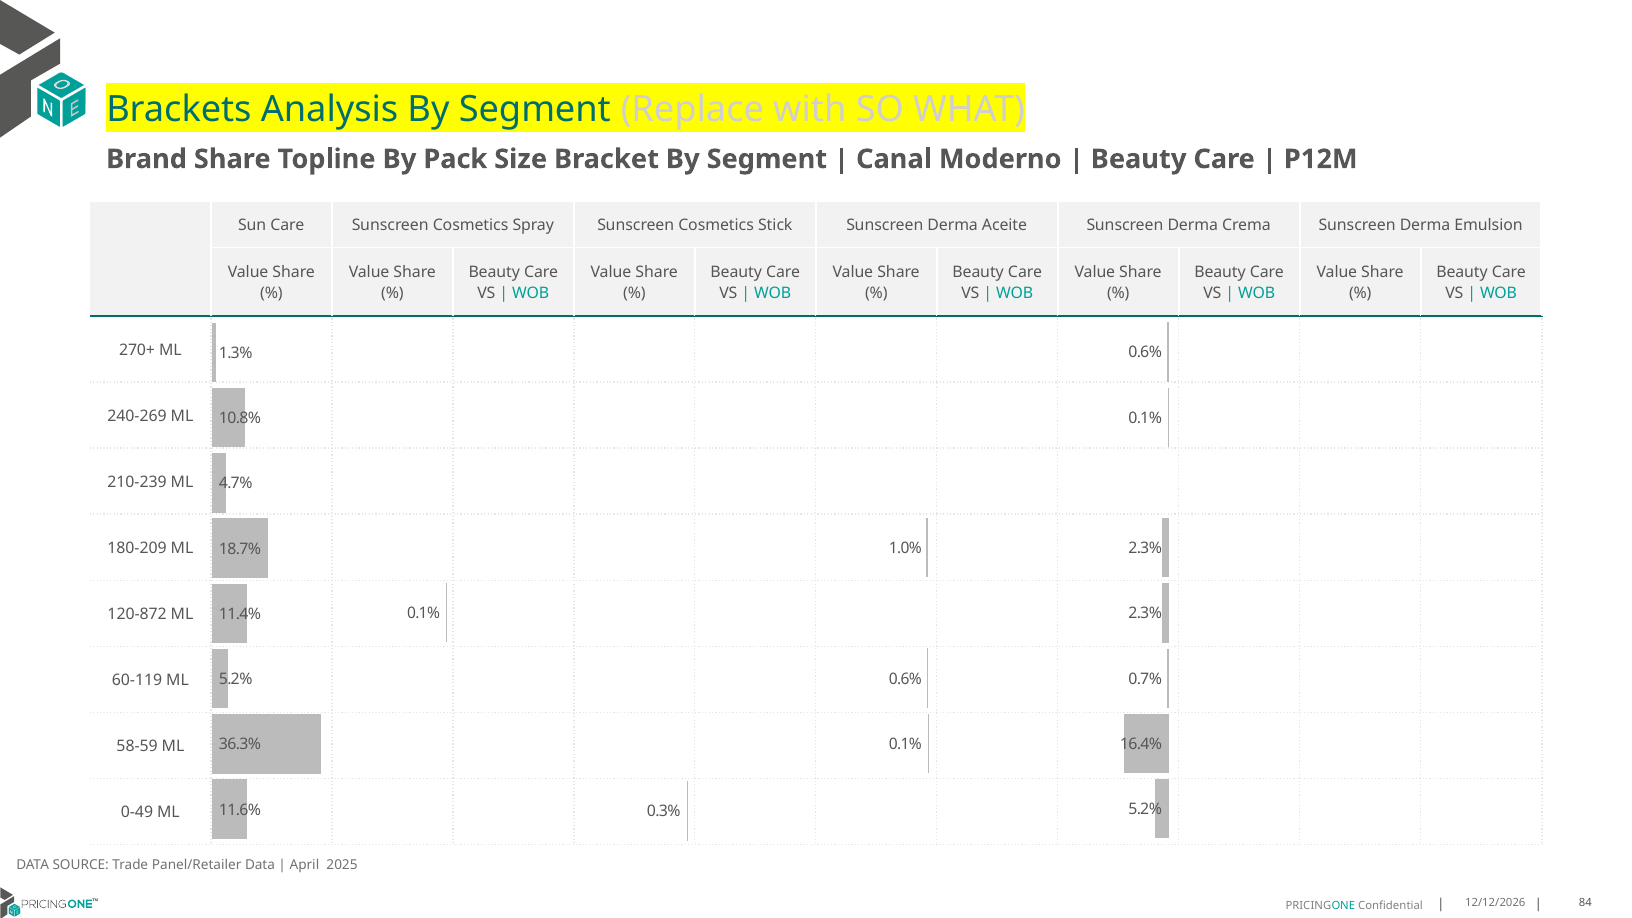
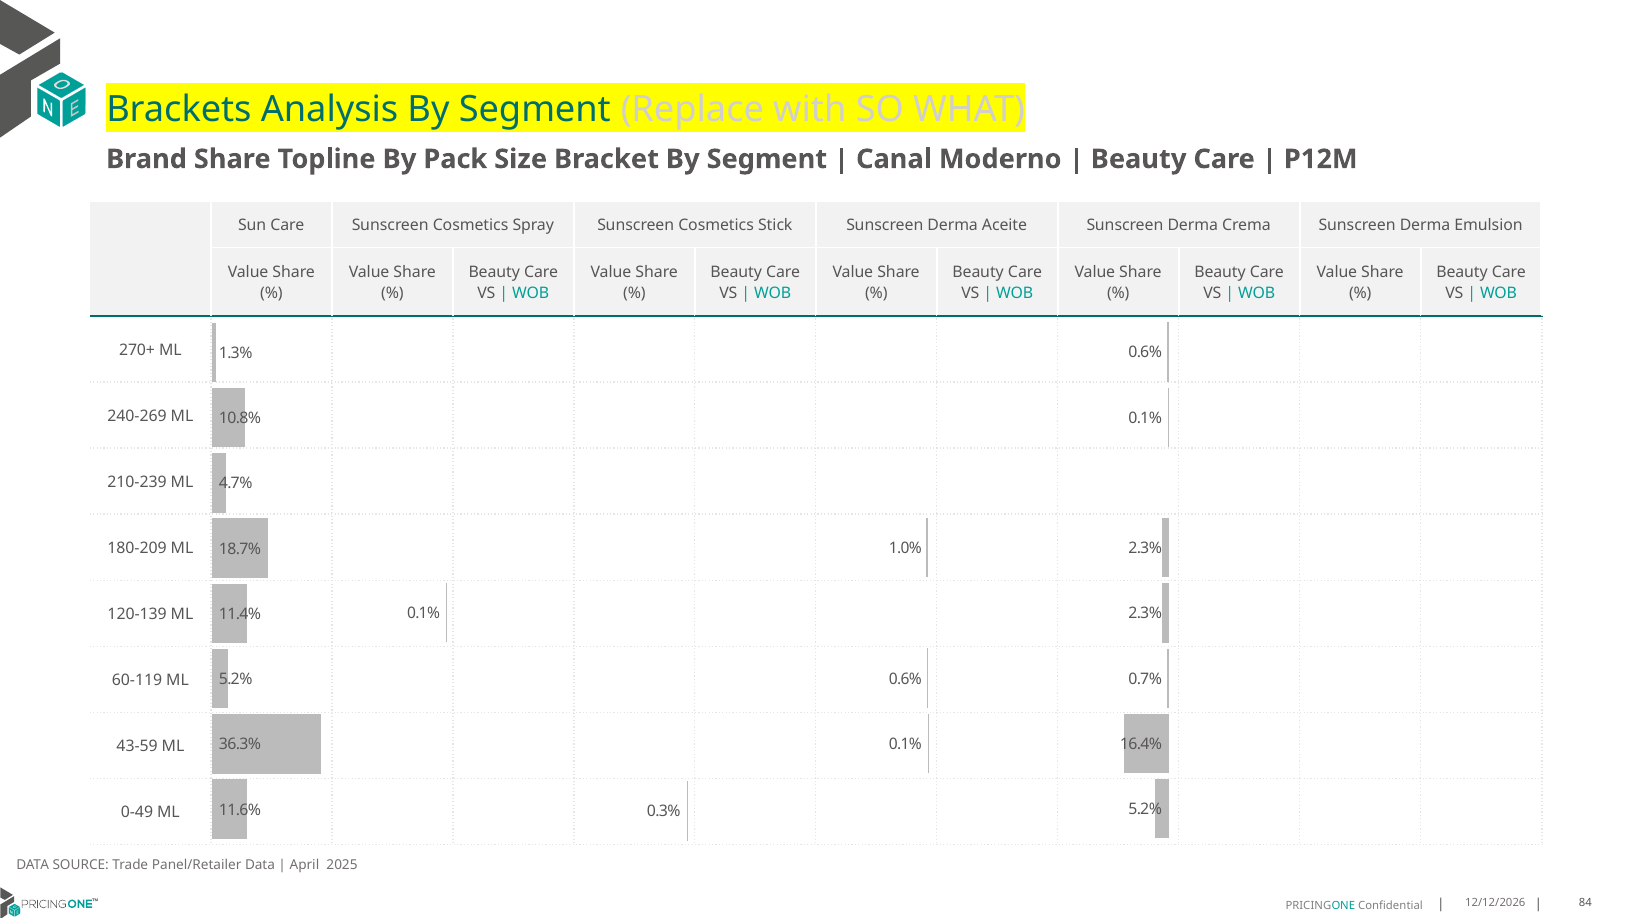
120-872: 120-872 -> 120-139 (137, 615)
58-59: 58-59 -> 43-59 (137, 747)
